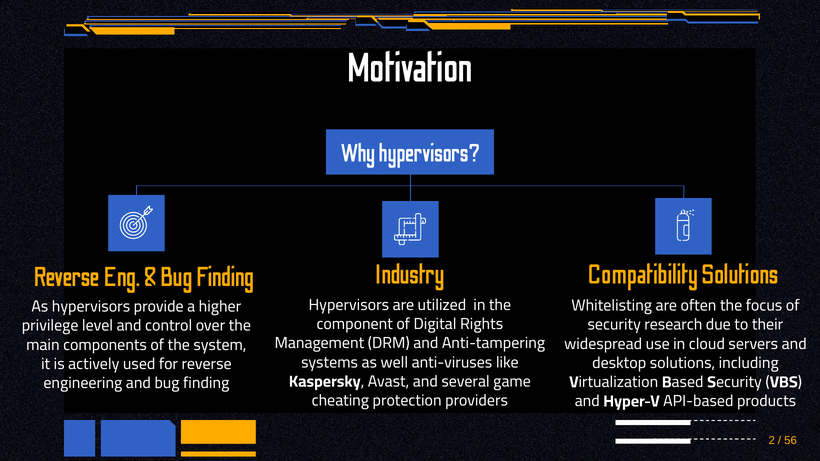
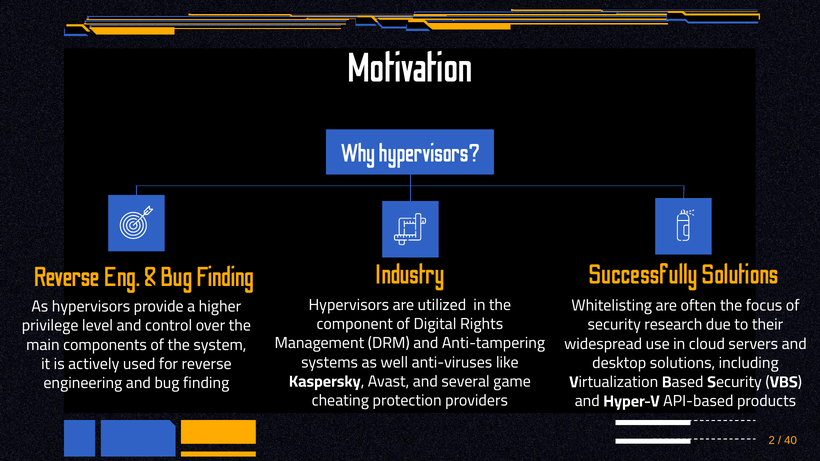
Compatibility: Compatibility -> Successfully (643, 275)
56: 56 -> 40 (791, 441)
